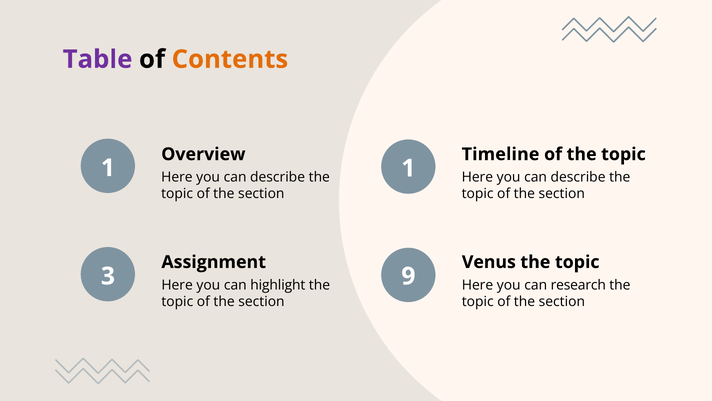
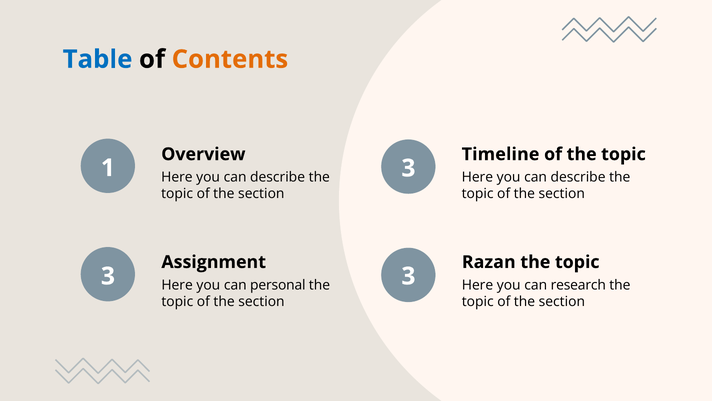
Table colour: purple -> blue (98, 59)
1 1: 1 -> 3 (408, 168)
Venus: Venus -> Razan (489, 262)
9: 9 -> 3 (408, 276)
highlight: highlight -> personal (278, 285)
